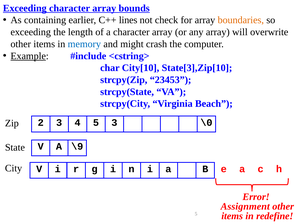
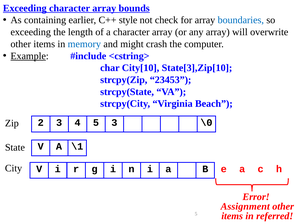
lines: lines -> style (128, 20)
boundaries colour: orange -> blue (241, 20)
\9: \9 -> \1 (77, 147)
redefine: redefine -> referred (275, 216)
